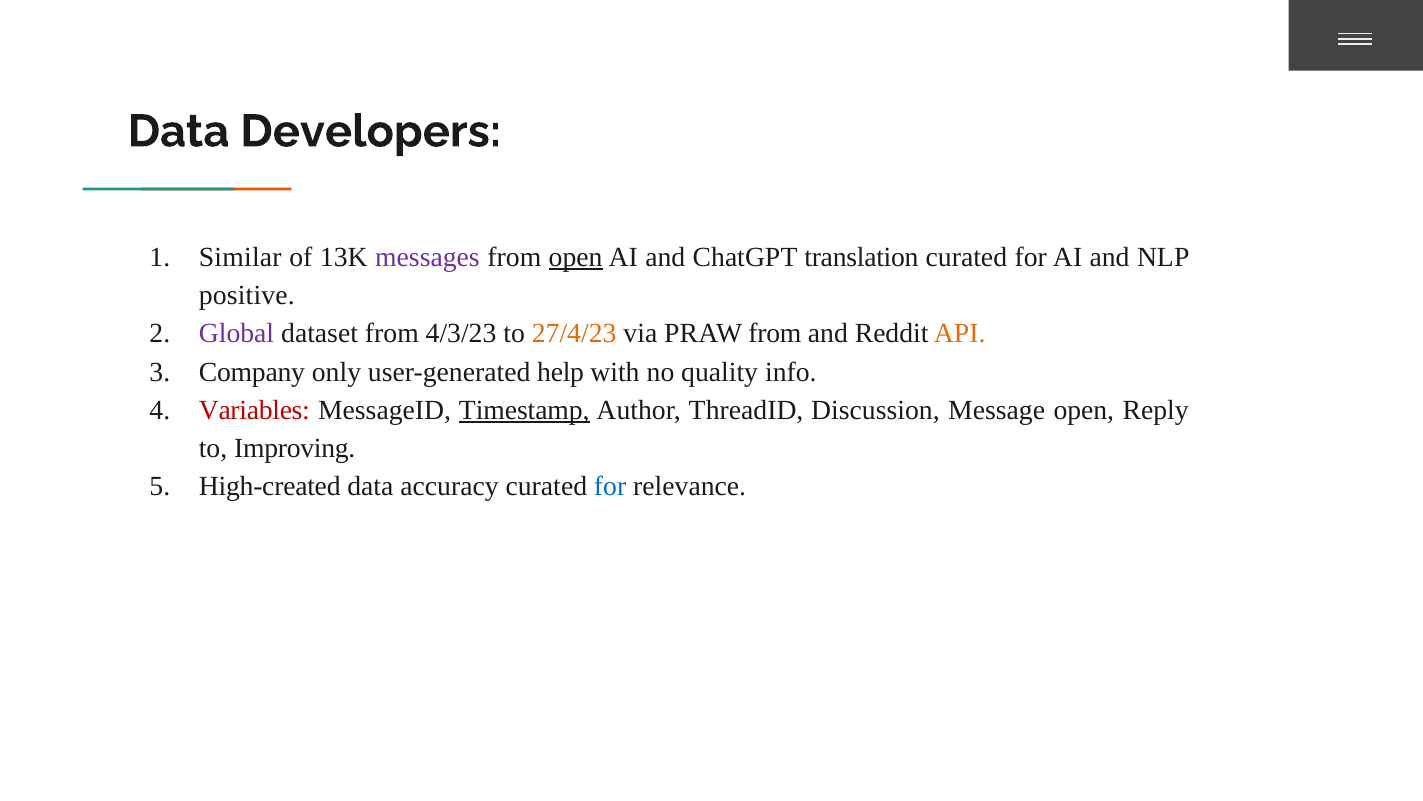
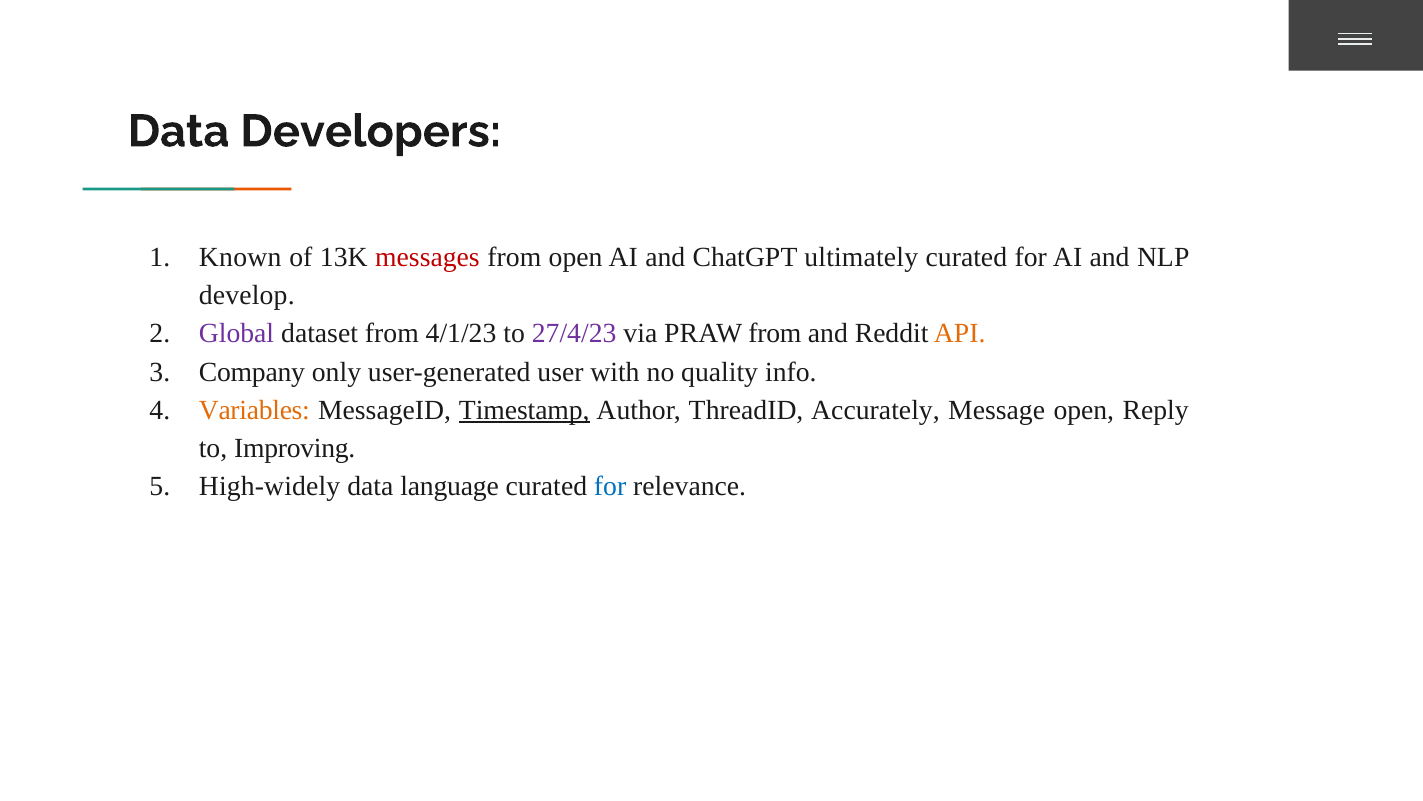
Similar: Similar -> Known (240, 257)
messages colour: purple -> red (427, 257)
open underline: present -> none (576, 257)
translation: translation -> ultimately (861, 257)
positive: positive -> develop (247, 295)
4/3/23: 4/3/23 -> 4/1/23 (461, 333)
27/4/23 colour: orange -> purple (574, 333)
help: help -> user (560, 372)
Variables colour: red -> orange (254, 410)
Discussion: Discussion -> Accurately (875, 410)
High-created: High-created -> High-widely (270, 486)
accuracy: accuracy -> language (450, 486)
